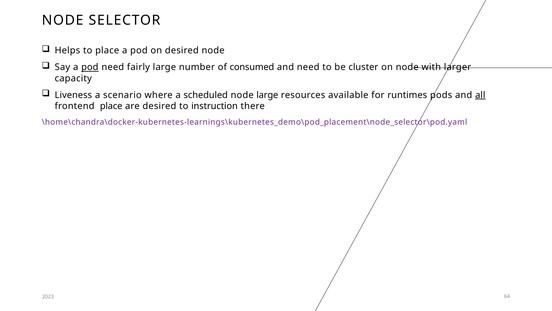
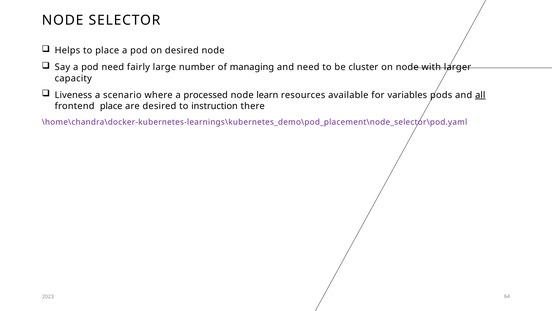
pod underline: present -> none (90, 67)
consumed: consumed -> managing (252, 67)
scheduled: scheduled -> processed (206, 95)
node large: large -> learn (267, 95)
runtimes: runtimes -> variables (407, 95)
